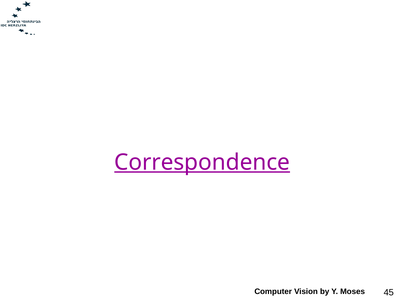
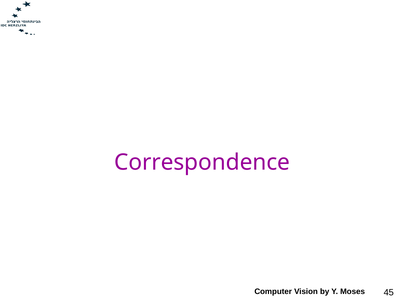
Correspondence underline: present -> none (202, 162)
